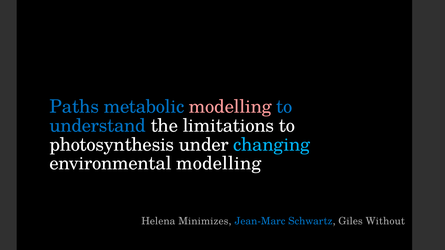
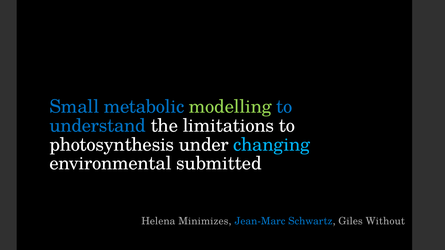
Paths: Paths -> Small (74, 107)
modelling colour: pink -> light green (230, 107)
environmental modelling: modelling -> submitted (219, 164)
